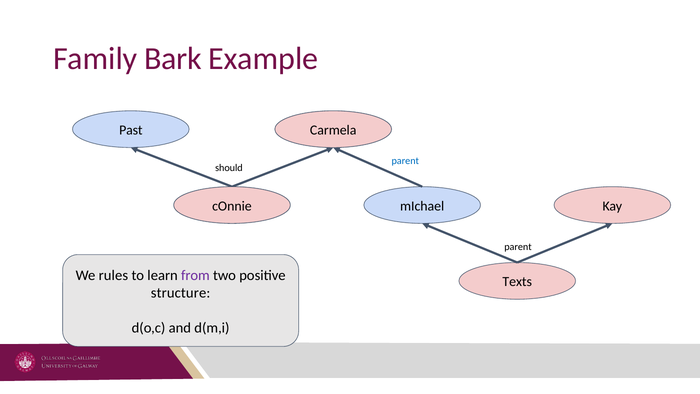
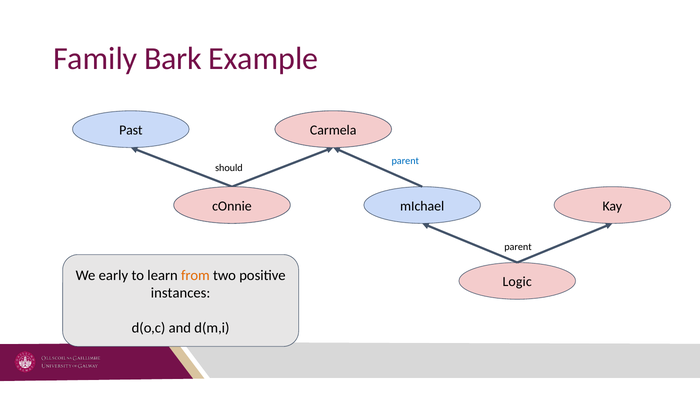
rules: rules -> early (113, 275)
from colour: purple -> orange (195, 275)
Texts: Texts -> Logic (517, 282)
structure: structure -> instances (181, 293)
